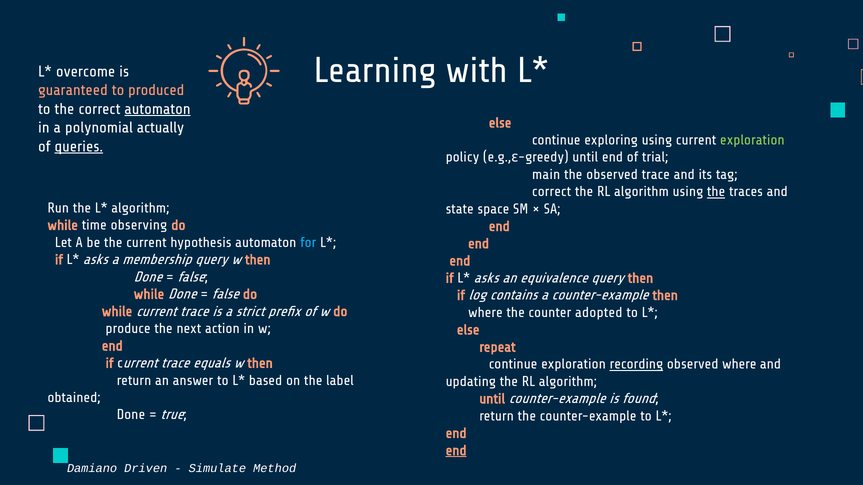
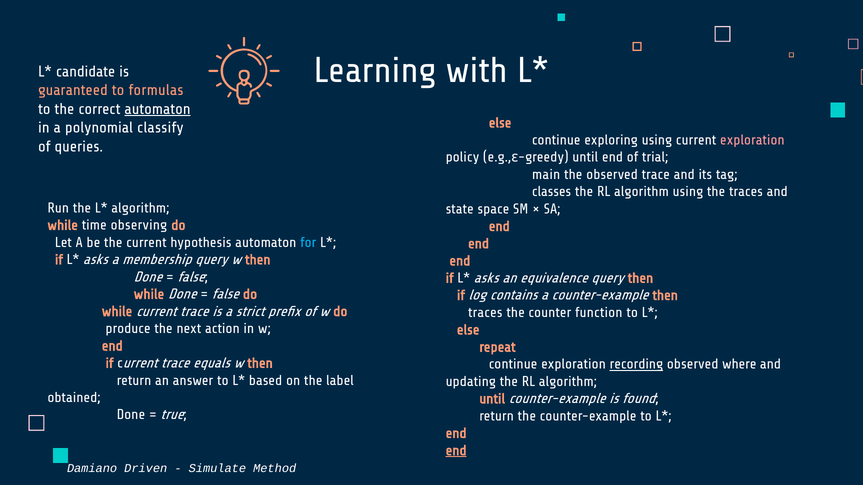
overcome: overcome -> candidate (86, 72)
produced: produced -> formulas (156, 90)
actually: actually -> classify (160, 128)
exploration colour: light green -> pink (752, 140)
queries underline: present -> none (79, 147)
correct: correct -> classes (552, 192)
the underline: present -> none (716, 192)
where: where -> traces (485, 313)
adopted: adopted -> function (599, 313)
